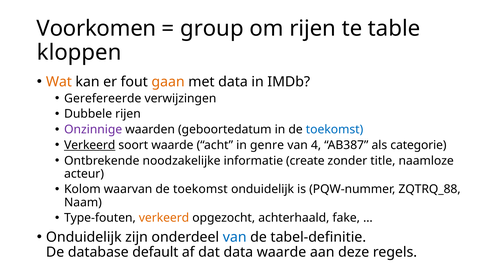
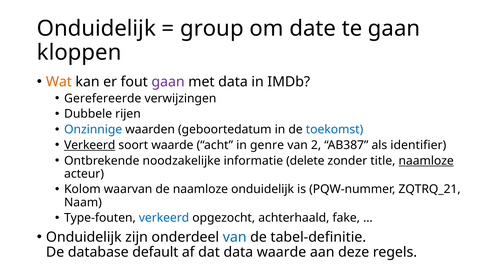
Voorkomen: Voorkomen -> Onduidelijk (96, 29)
om rijen: rijen -> date (313, 29)
te table: table -> gaan (394, 29)
gaan colour: orange -> purple (168, 82)
Onzinnige colour: purple -> blue (93, 130)
4: 4 -> 2 (316, 145)
categorie: categorie -> identifier (418, 145)
create: create -> delete (305, 161)
naamloze underline: none -> present (426, 161)
waarvan de toekomst: toekomst -> naamloze (200, 189)
ZQTRQ_88: ZQTRQ_88 -> ZQTRQ_21 (430, 189)
verkeerd colour: orange -> blue (164, 218)
